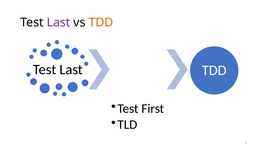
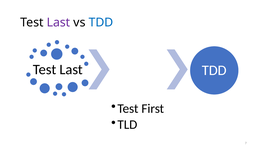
TDD colour: orange -> blue (101, 22)
